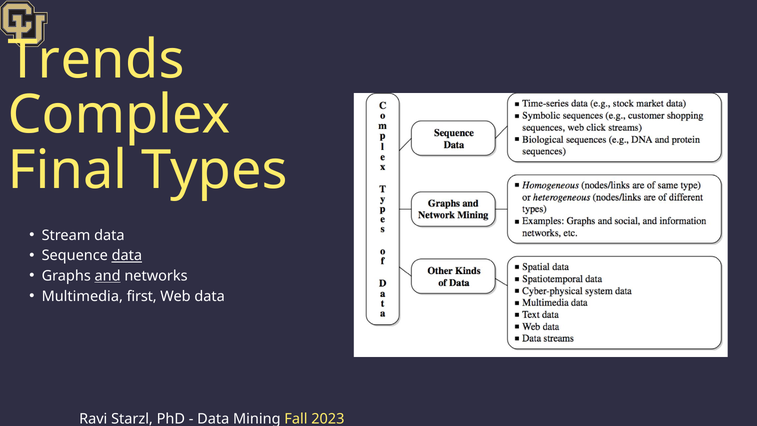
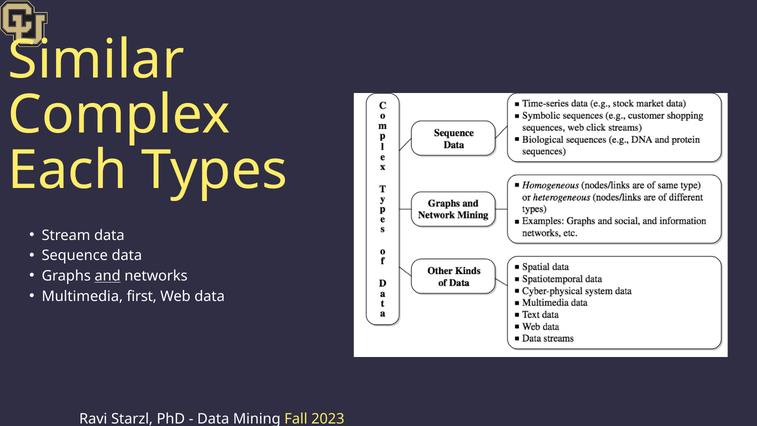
Trends: Trends -> Similar (96, 60)
Final: Final -> Each (67, 170)
data underline: present -> none (127, 256)
